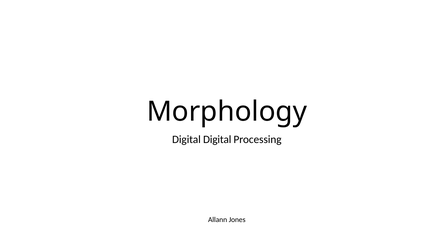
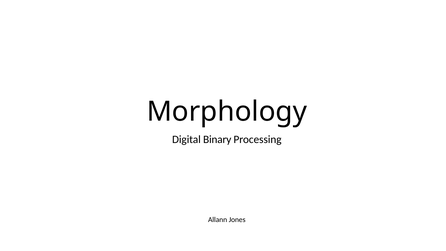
Digital Digital: Digital -> Binary (217, 139)
